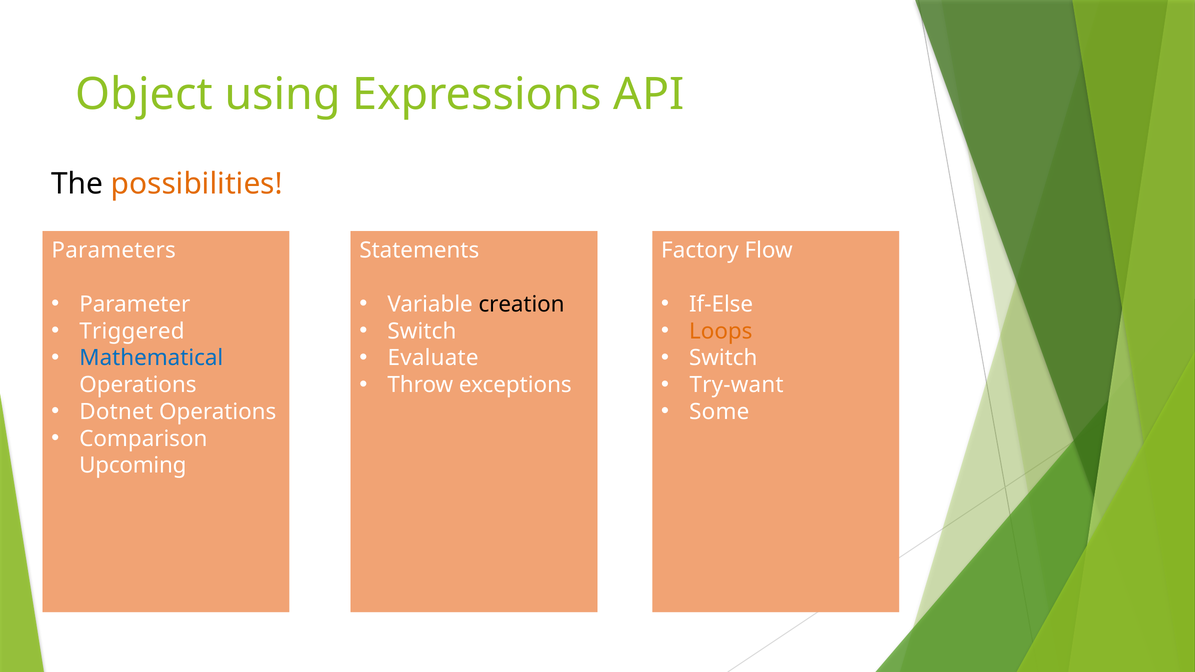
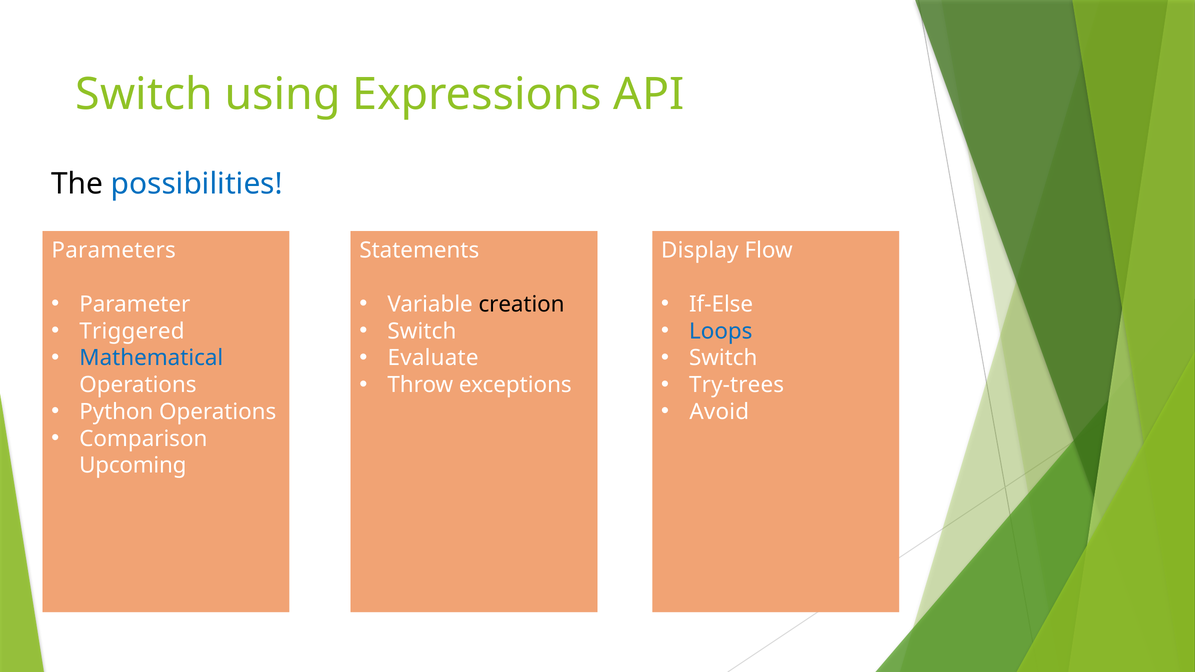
Object: Object -> Switch (144, 94)
possibilities colour: orange -> blue (197, 184)
Factory: Factory -> Display (700, 251)
Loops colour: orange -> blue (721, 331)
Try-want: Try-want -> Try-trees (737, 385)
Dotnet: Dotnet -> Python (116, 412)
Some: Some -> Avoid (719, 412)
